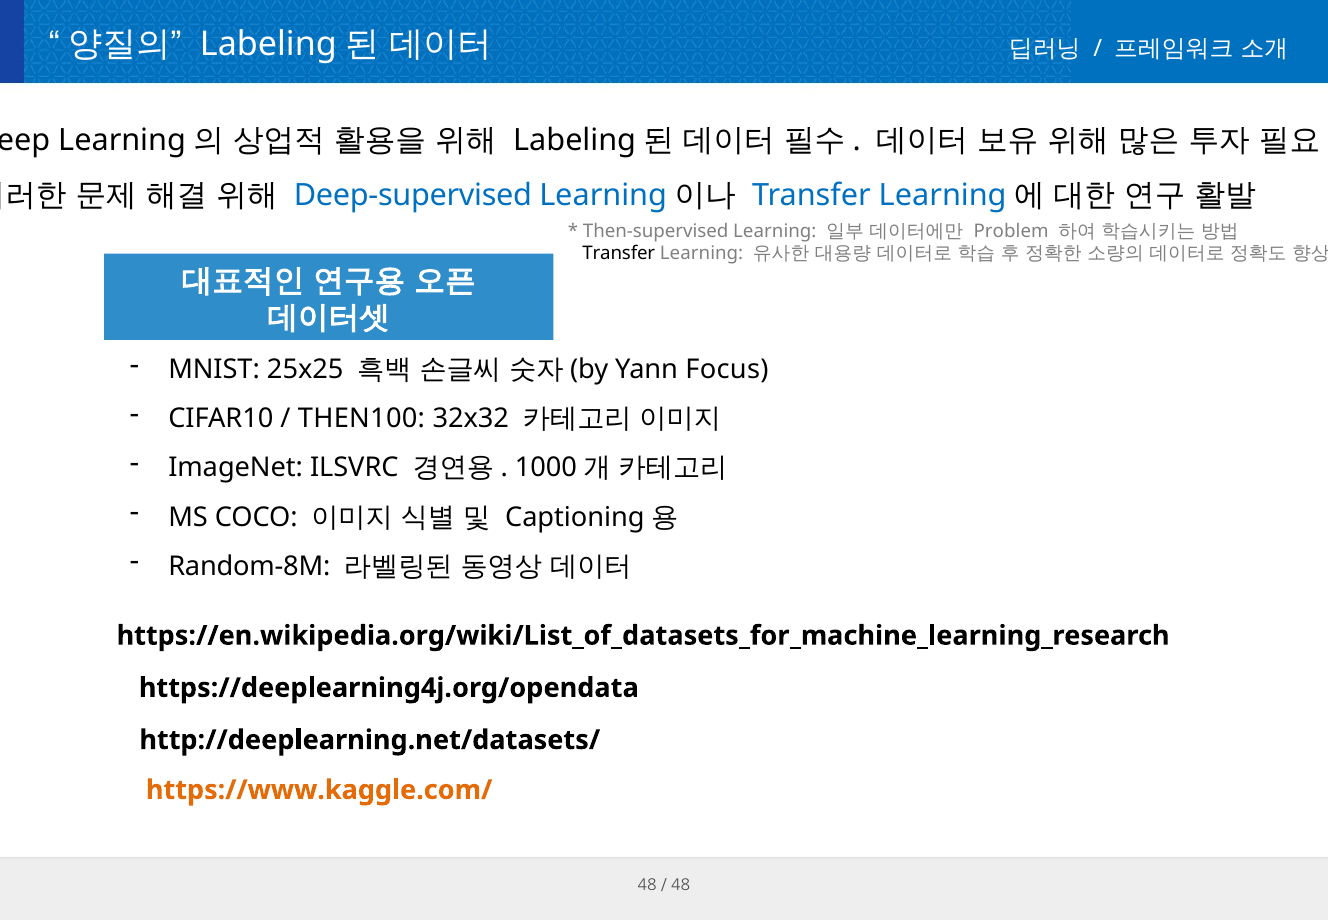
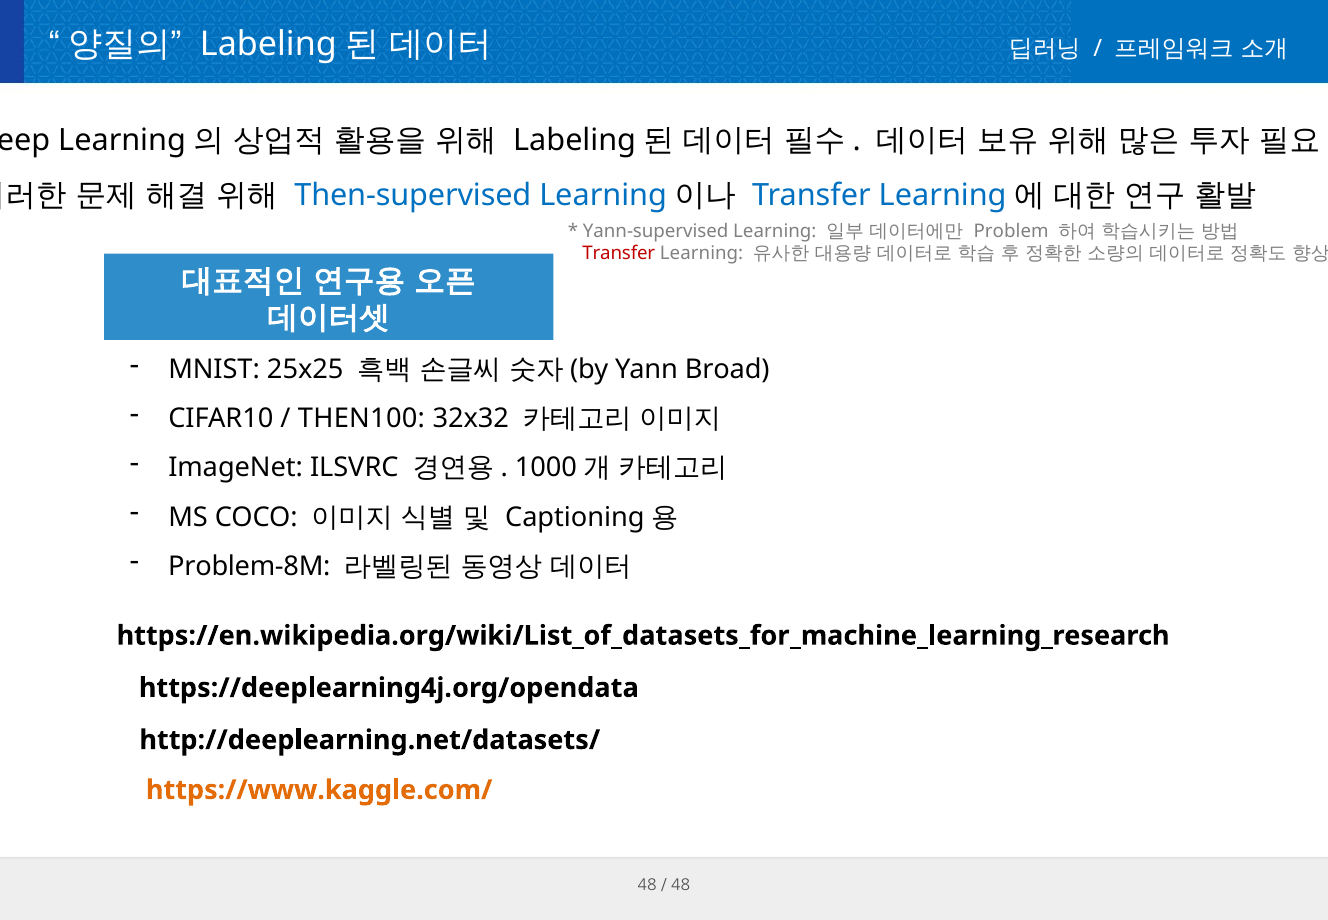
Deep-supervised: Deep-supervised -> Then-supervised (413, 195)
Then-supervised: Then-supervised -> Yann-supervised (656, 231)
Transfer colour: black -> red (619, 253)
Focus: Focus -> Broad (727, 370)
Random-8M: Random-8M -> Problem-8M (249, 566)
